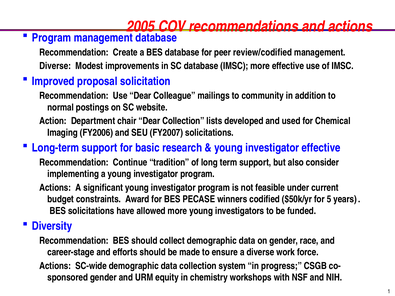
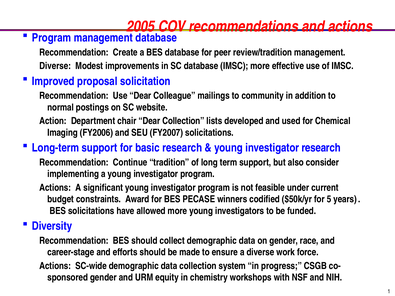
review/codified: review/codified -> review/tradition (263, 52)
investigator effective: effective -> research (321, 148)
